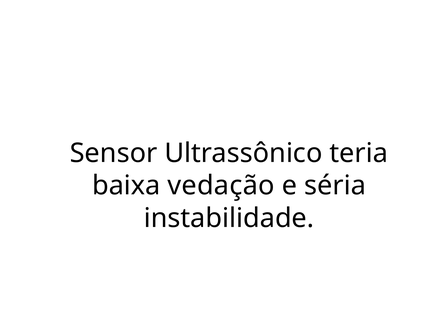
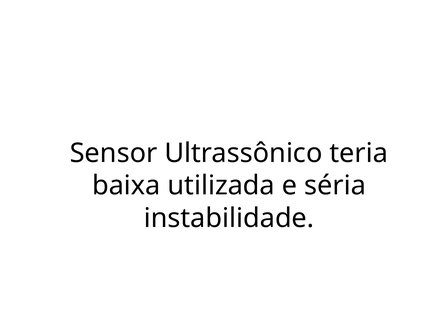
vedação: vedação -> utilizada (221, 186)
